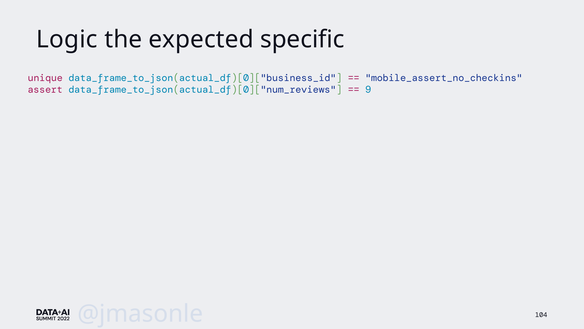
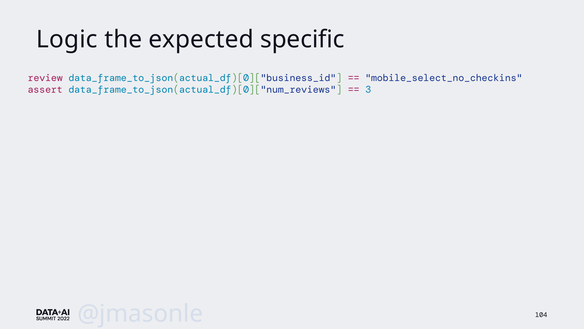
unique: unique -> review (45, 78)
mobile_assert_no_checkins: mobile_assert_no_checkins -> mobile_select_no_checkins (444, 78)
9: 9 -> 3 (368, 90)
